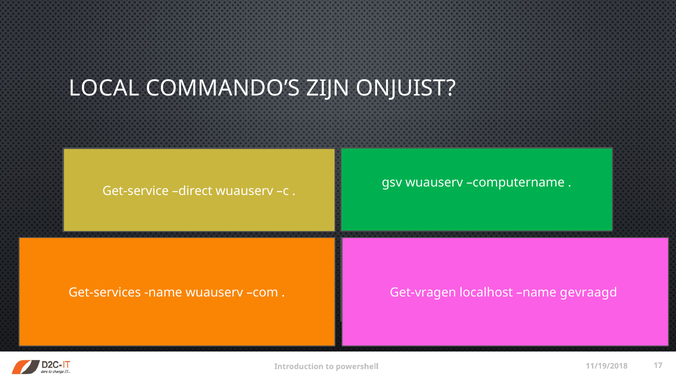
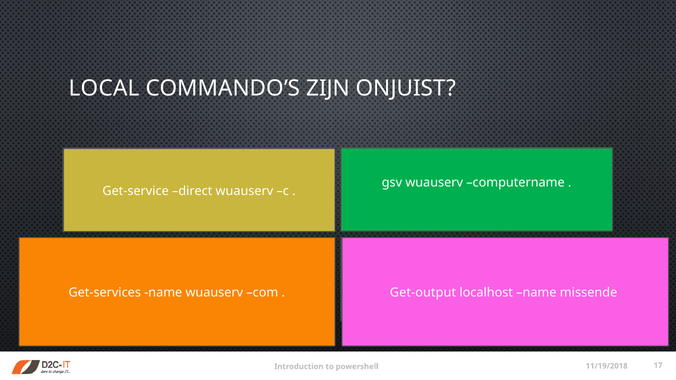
Get-vragen: Get-vragen -> Get-output (423, 293)
gevraagd: gevraagd -> missende (589, 293)
